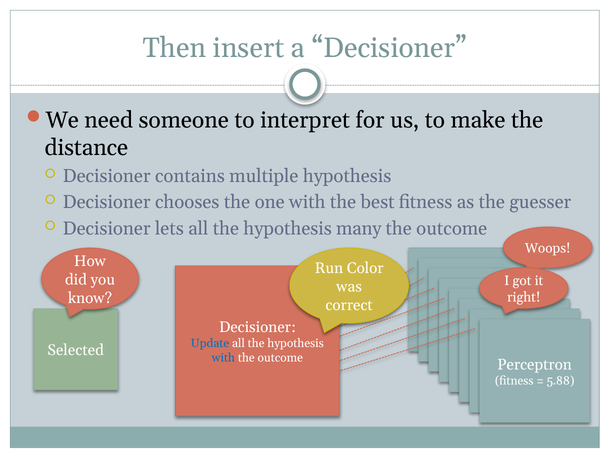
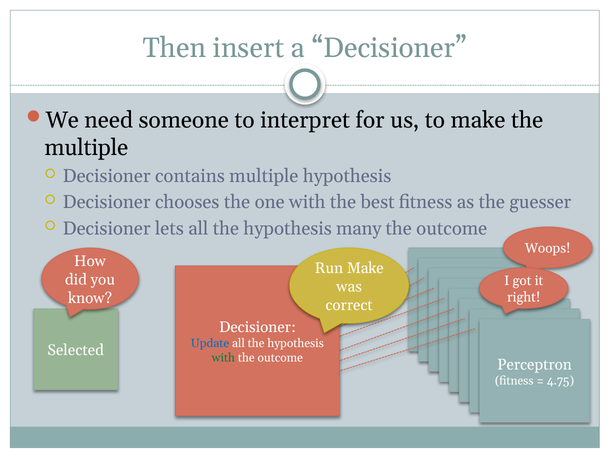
distance: distance -> multiple (86, 148)
Run Color: Color -> Make (365, 268)
with colour: blue -> green (223, 357)
5.88: 5.88 -> 4.75 (560, 380)
